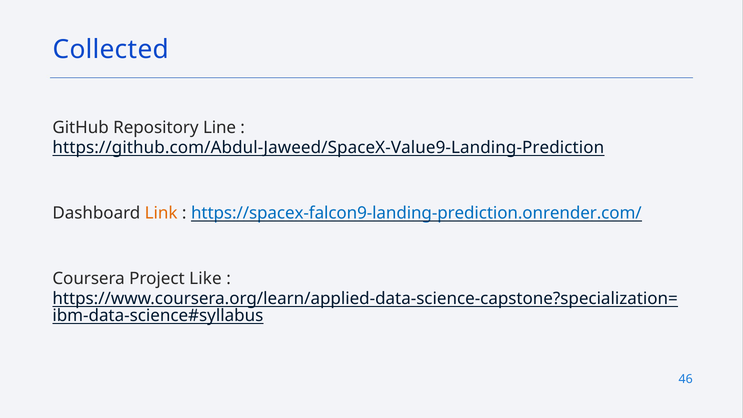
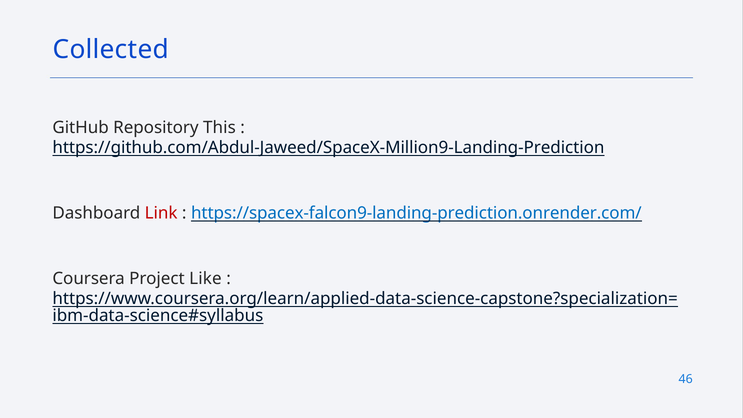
Line: Line -> This (219, 127)
https://github.com/Abdul-Jaweed/SpaceX-Value9-Landing-Prediction: https://github.com/Abdul-Jaweed/SpaceX-Value9-Landing-Prediction -> https://github.com/Abdul-Jaweed/SpaceX-Million9-Landing-Prediction (328, 148)
Link colour: orange -> red (161, 213)
